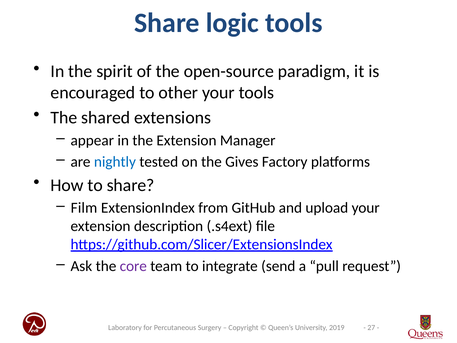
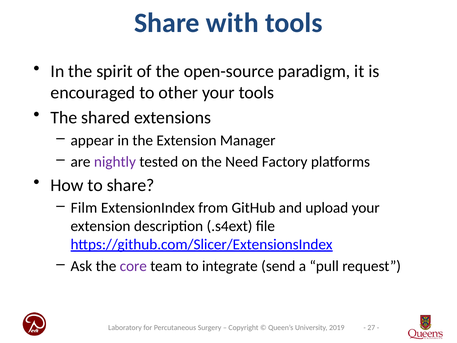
logic: logic -> with (232, 23)
nightly colour: blue -> purple (115, 162)
Gives: Gives -> Need (242, 162)
